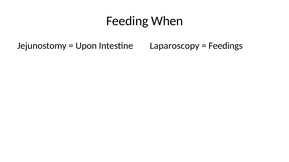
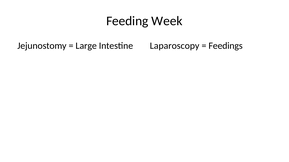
When: When -> Week (167, 21)
Upon: Upon -> Large (86, 46)
